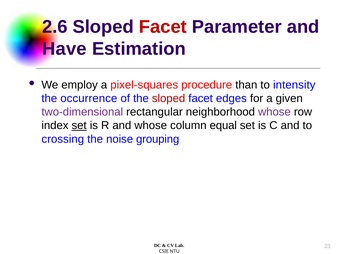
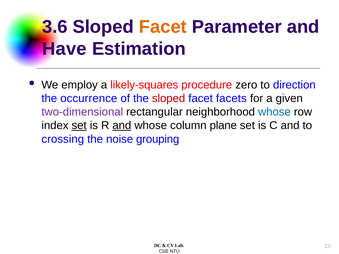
2.6: 2.6 -> 3.6 (55, 27)
Facet colour: red -> orange (163, 27)
pixel-squares: pixel-squares -> likely-squares (144, 85)
than: than -> zero (246, 85)
intensity: intensity -> direction (294, 85)
edges: edges -> facets (231, 99)
whose colour: purple -> blue (274, 112)
and underline: none -> present (122, 126)
equal: equal -> plane (223, 126)
